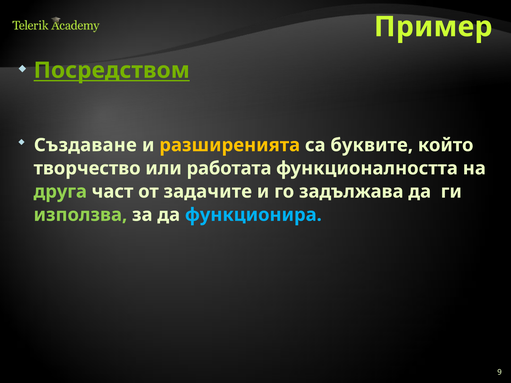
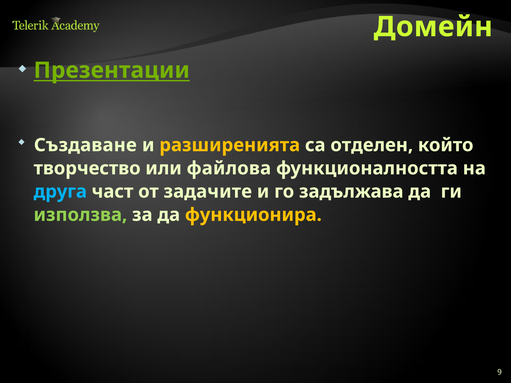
Пример: Пример -> Домейн (433, 27)
Посредством: Посредством -> Презентации (112, 70)
буквите: буквите -> отделен (372, 145)
работата: работата -> файлова (229, 168)
друга colour: light green -> light blue (60, 192)
функционира colour: light blue -> yellow (253, 215)
